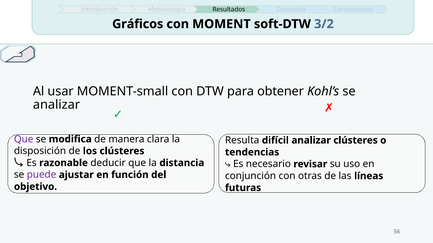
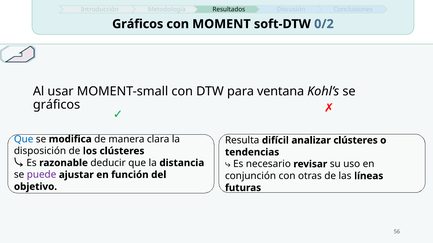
3/2: 3/2 -> 0/2 (324, 24)
obtener: obtener -> ventana (281, 91)
analizar: analizar -> gráficos (57, 105)
Que colour: purple -> blue (24, 139)
